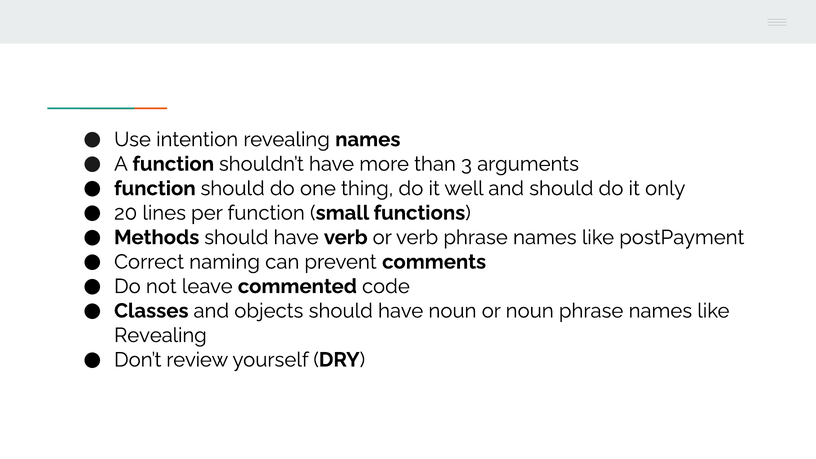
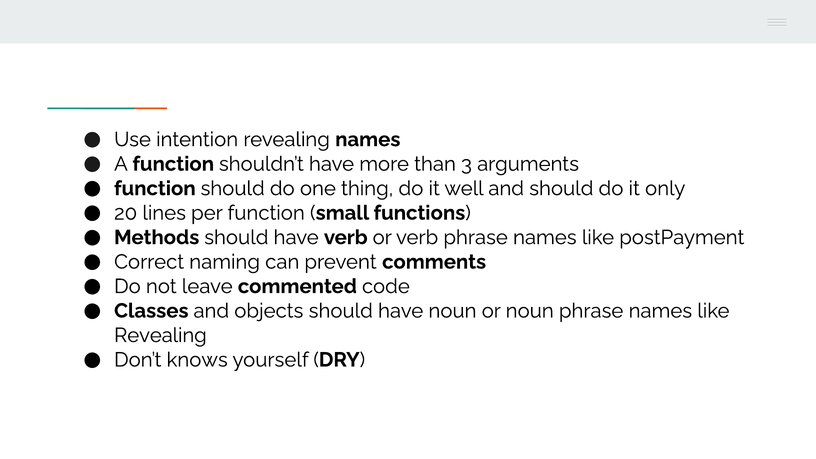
review: review -> knows (197, 360)
